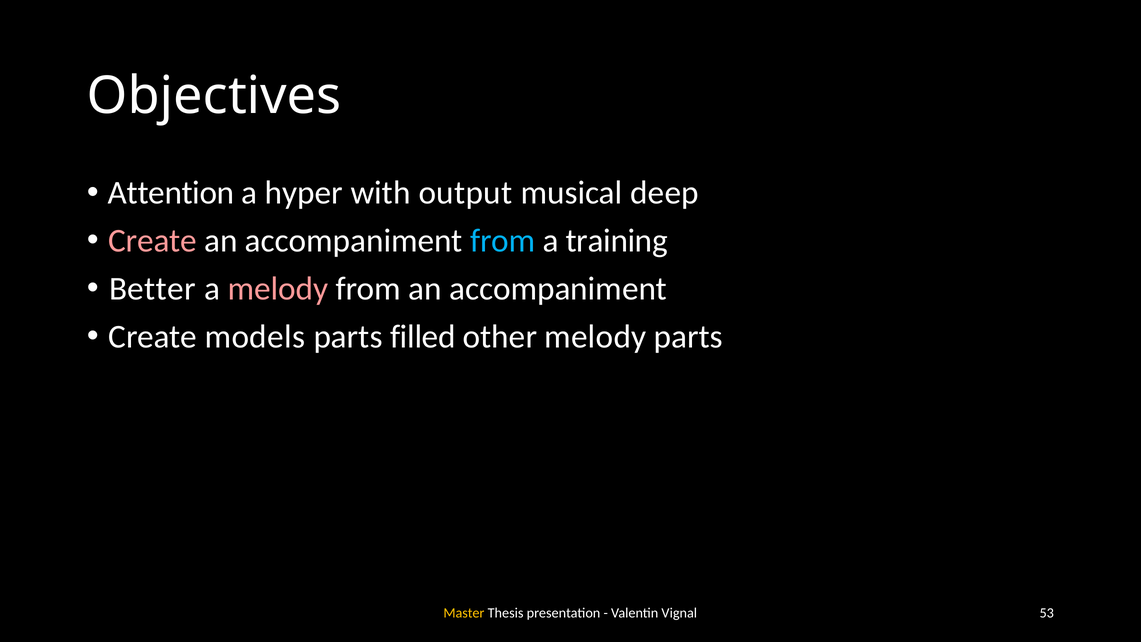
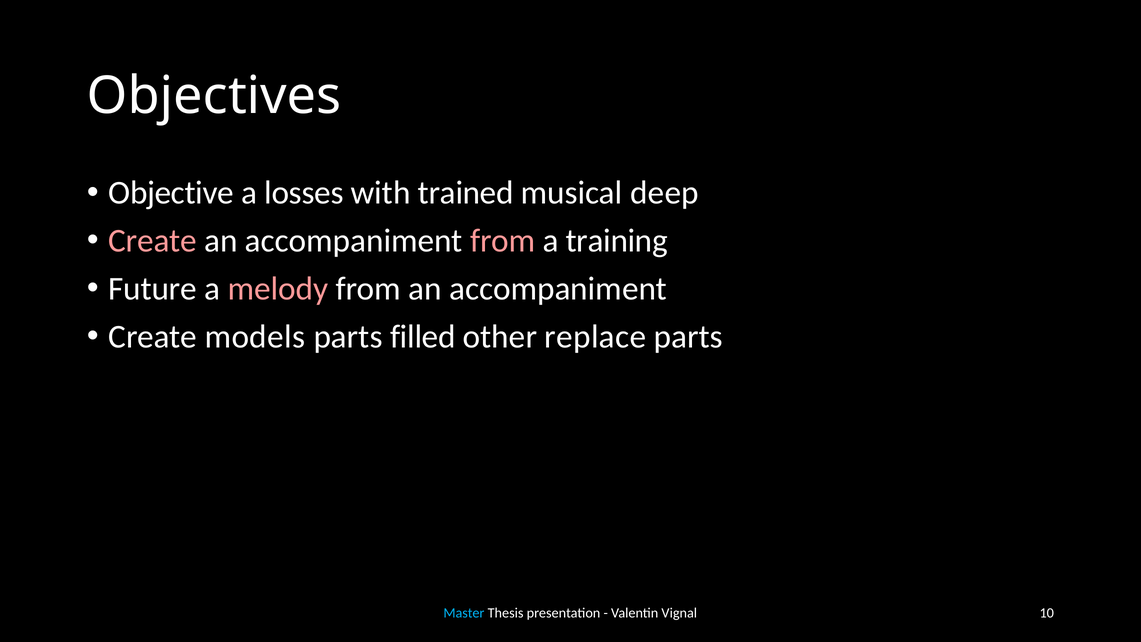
Attention: Attention -> Objective (171, 193)
hyper: hyper -> losses (304, 193)
output: output -> trained (466, 193)
from colour: light blue -> pink (503, 241)
Better: Better -> Future (153, 289)
other melody: melody -> replace (595, 336)
Master colour: yellow -> light blue (464, 613)
53: 53 -> 10 (1047, 613)
